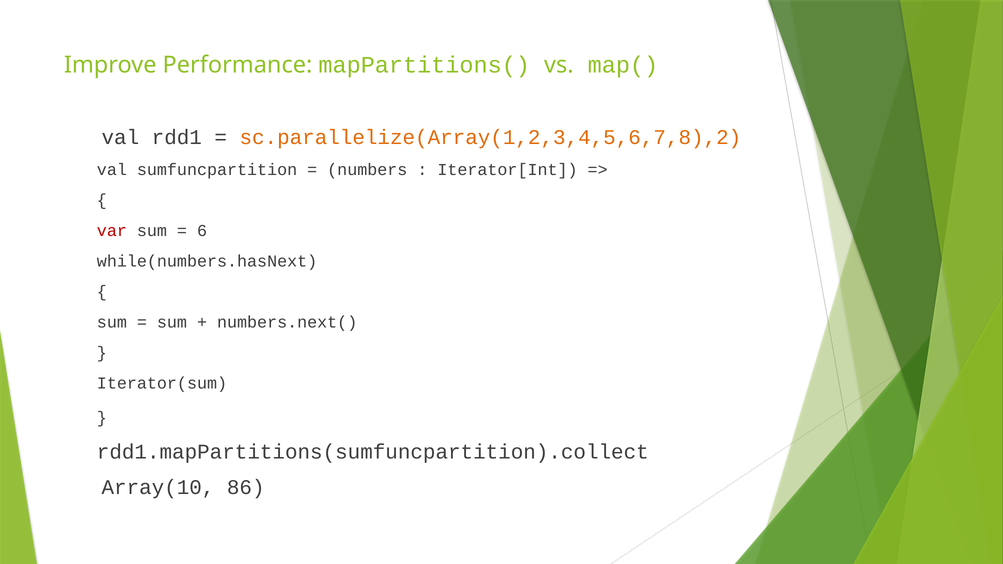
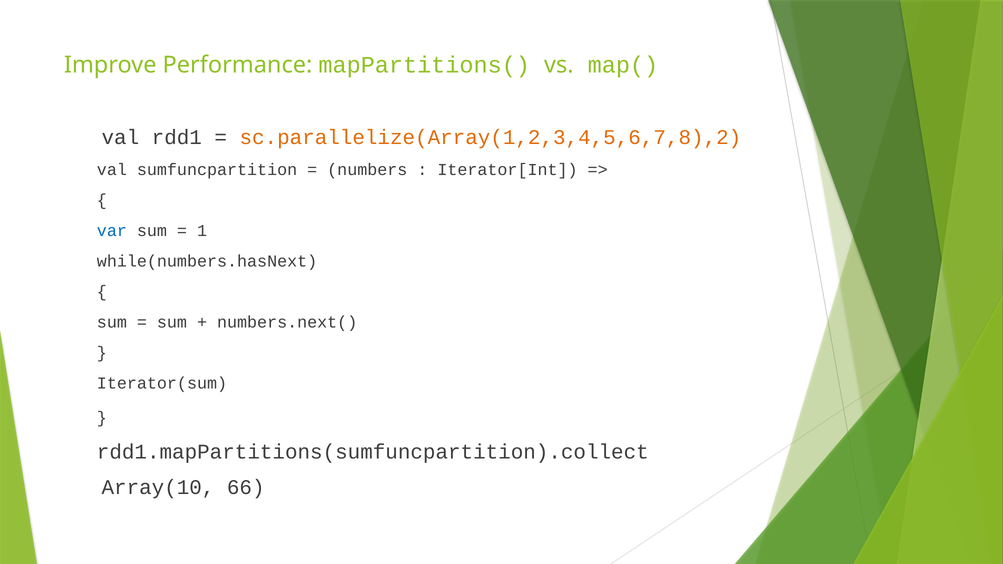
var colour: red -> blue (112, 231)
6: 6 -> 1 (202, 231)
86: 86 -> 66 (246, 488)
